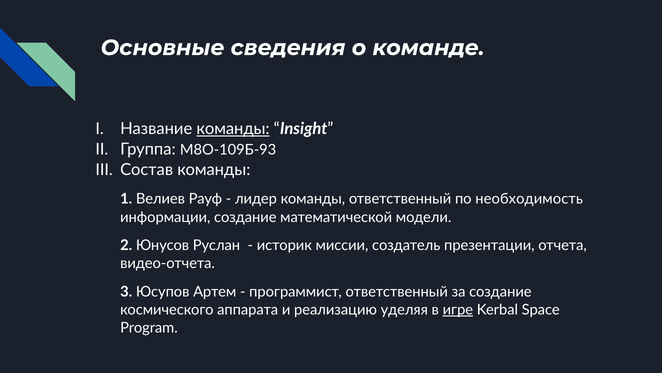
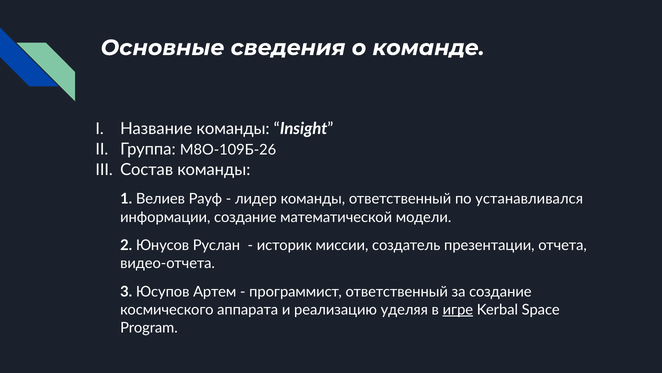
команды underline: present -> none (233, 129)
M8O-109Б-93: M8O-109Б-93 -> M8O-109Б-26 (228, 150)
необходимость: необходимость -> устанавливался (529, 199)
